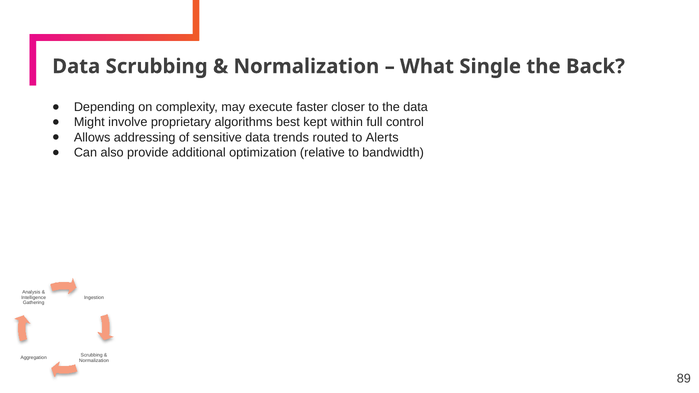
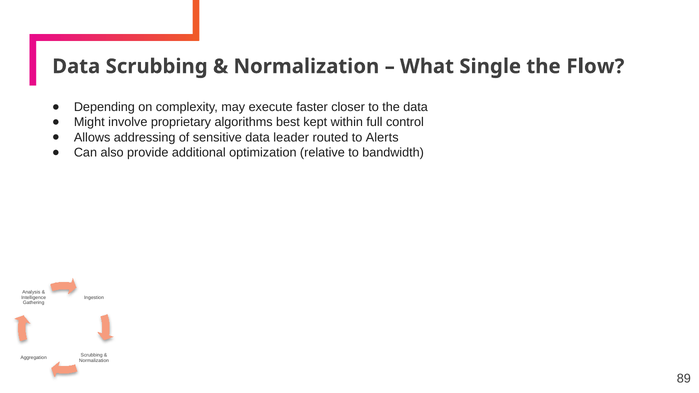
Back: Back -> Flow (595, 66)
trends: trends -> leader (291, 138)
